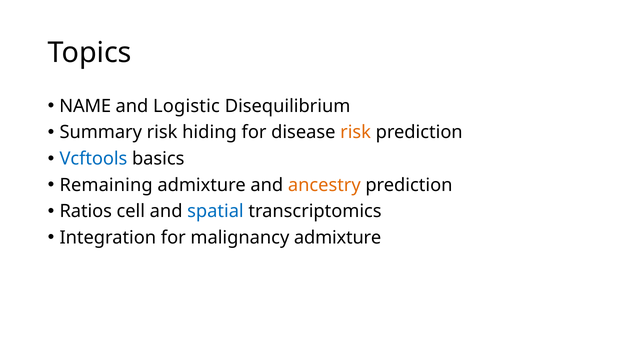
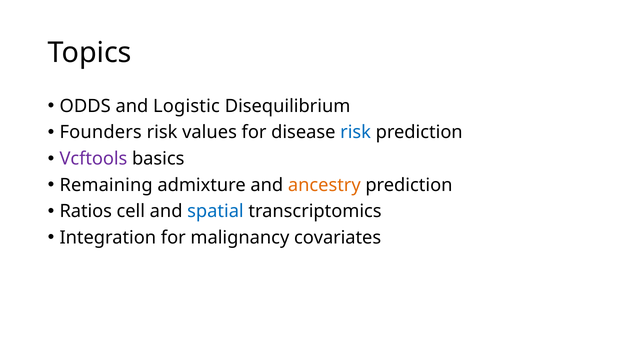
NAME: NAME -> ODDS (85, 106)
Summary: Summary -> Founders (101, 132)
hiding: hiding -> values (210, 132)
risk colour: orange -> blue (356, 132)
Vcftools colour: blue -> purple (93, 159)
malignancy admixture: admixture -> covariates (338, 237)
